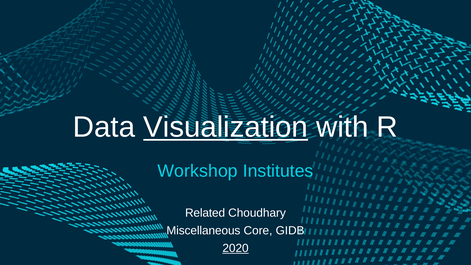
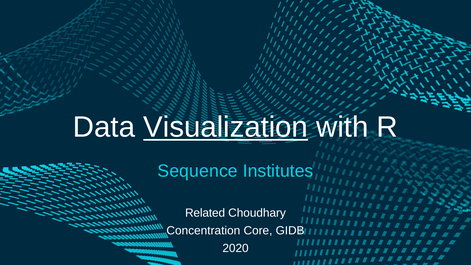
Workshop: Workshop -> Sequence (198, 171)
Miscellaneous: Miscellaneous -> Concentration (203, 231)
2020 underline: present -> none (236, 248)
